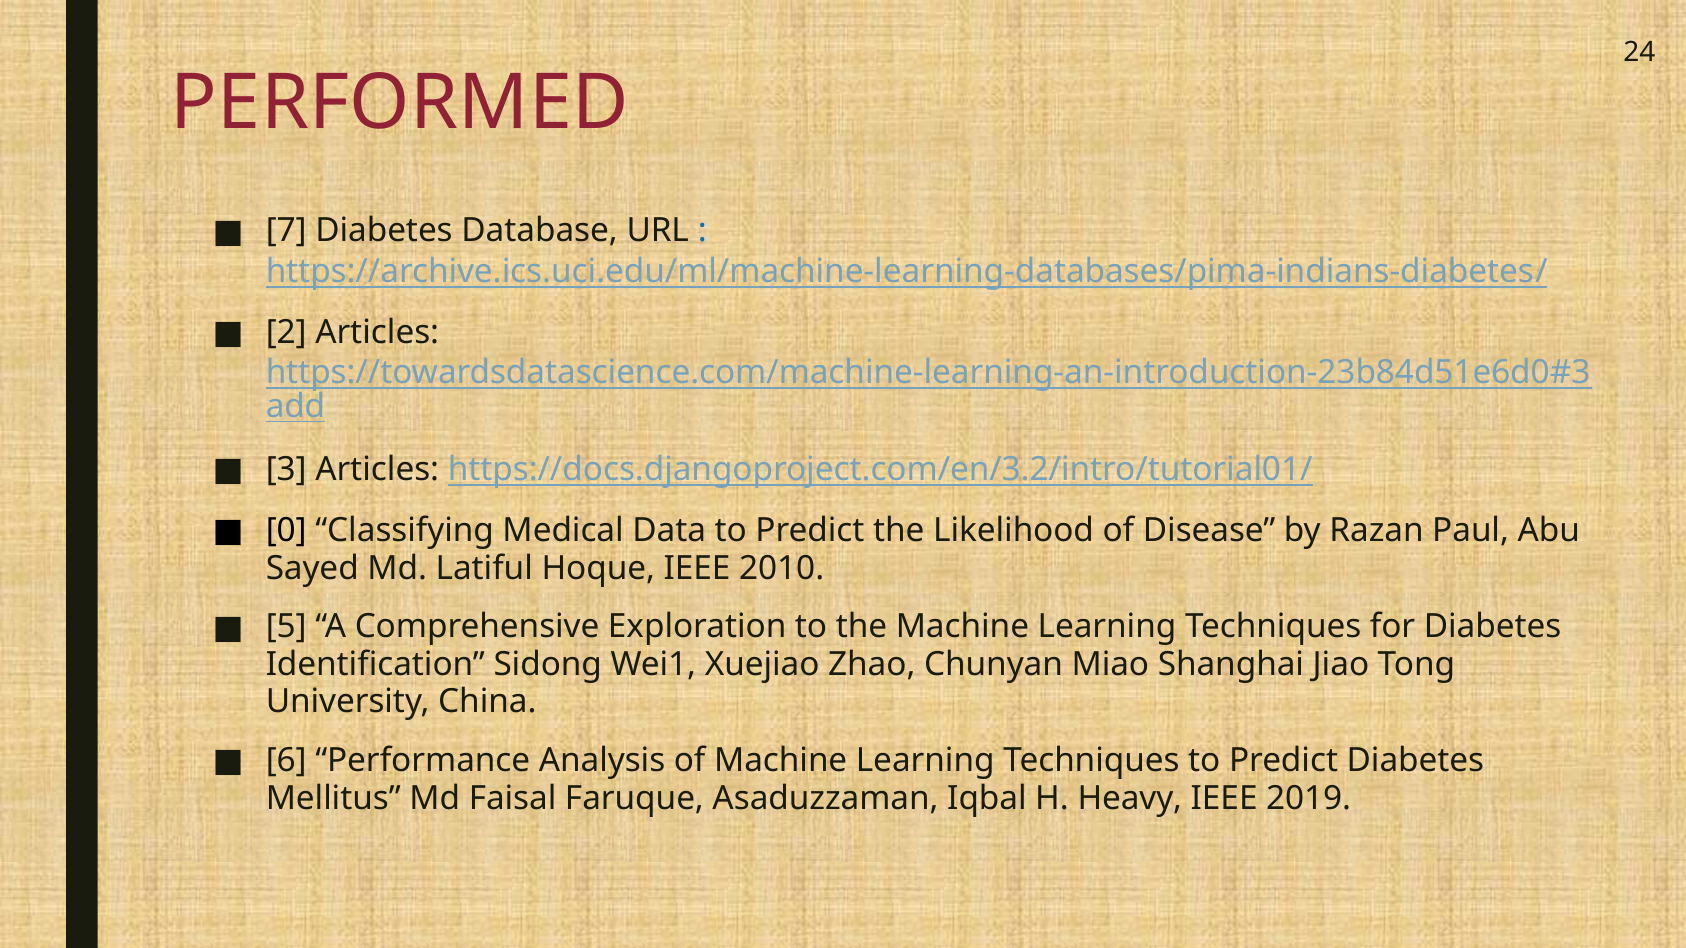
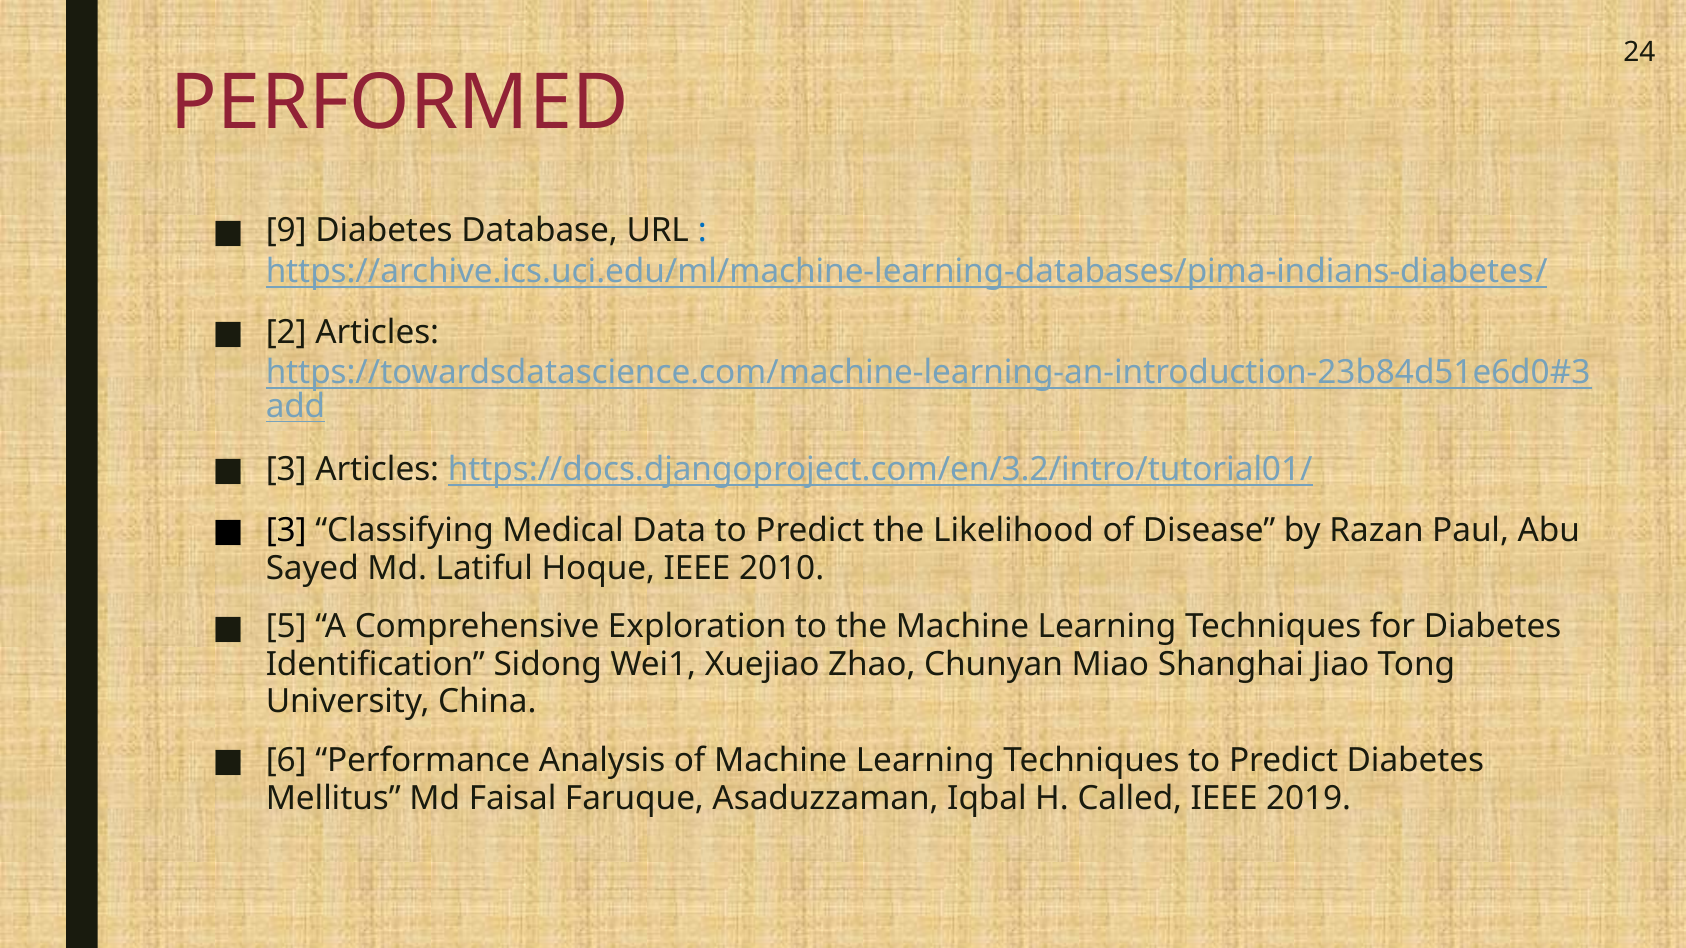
7: 7 -> 9 (286, 231)
0: 0 -> 3 (286, 531)
Heavy: Heavy -> Called (1130, 799)
